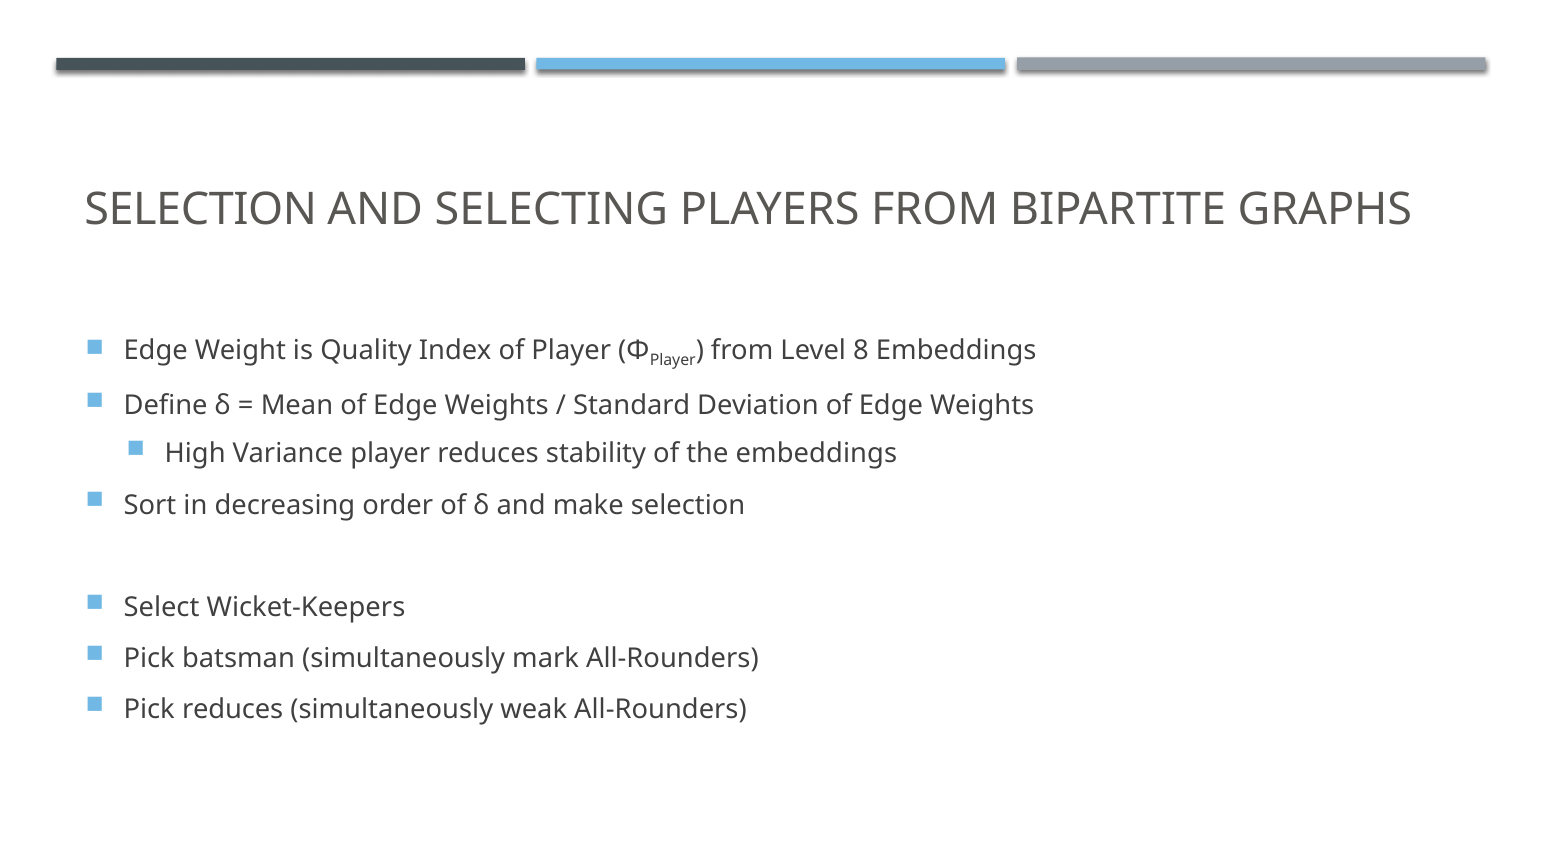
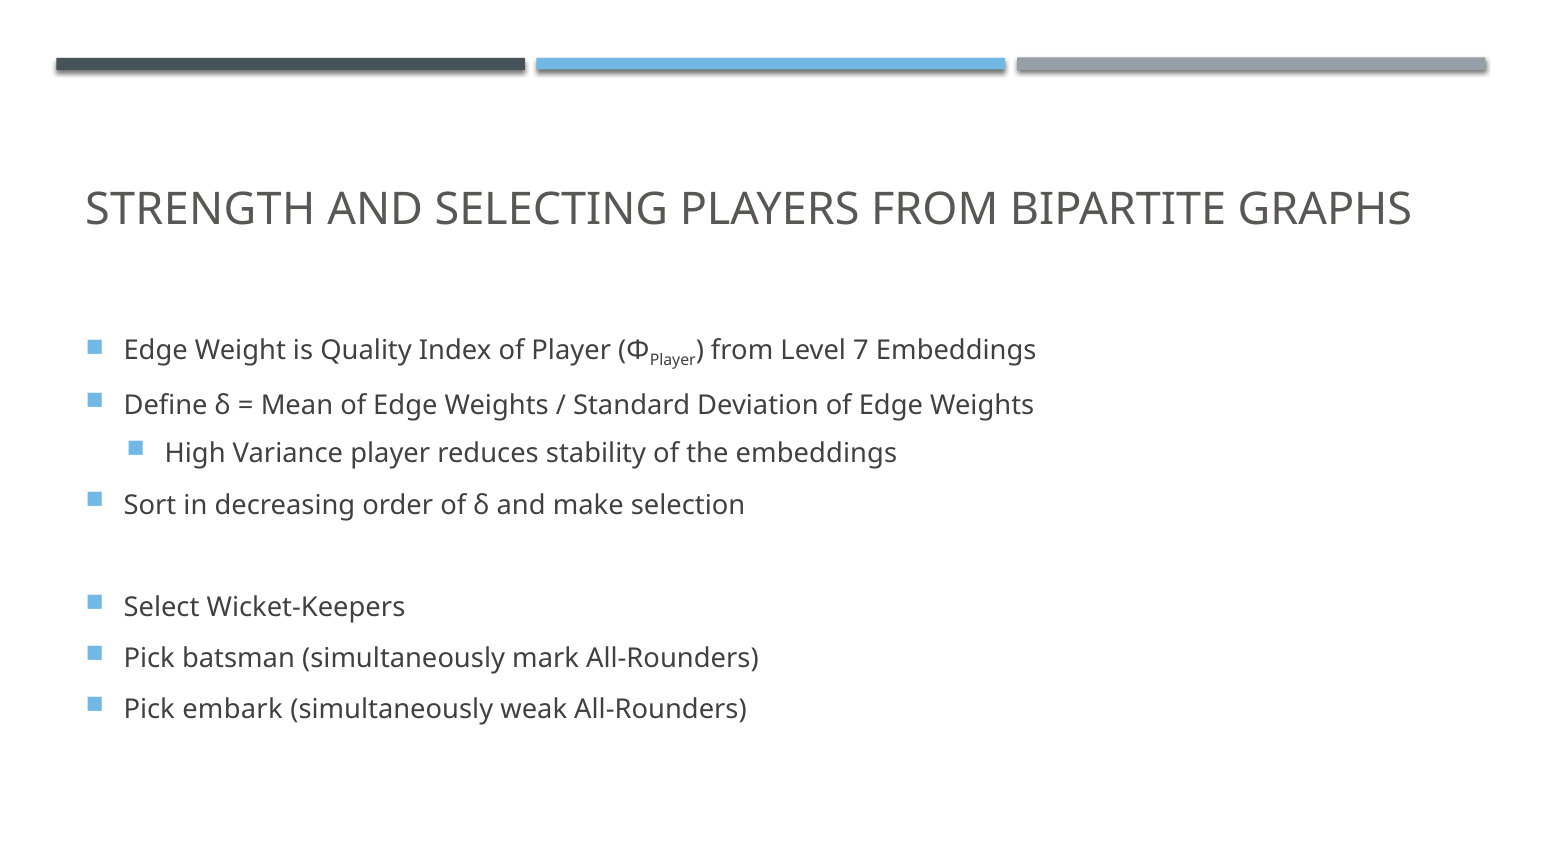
SELECTION: SELECTION -> STRENGTH (200, 209)
8: 8 -> 7 (861, 350)
Pick reduces: reduces -> embark (232, 709)
